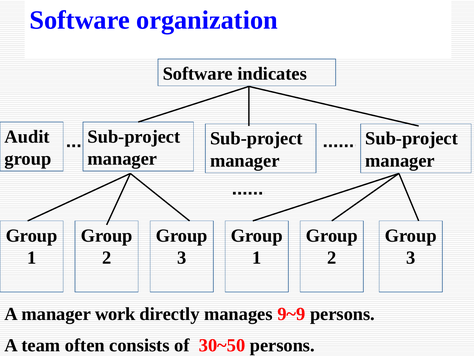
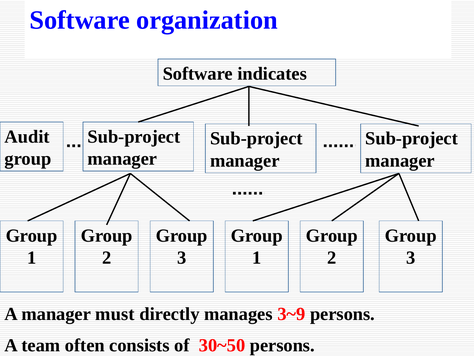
work: work -> must (115, 314)
9~9: 9~9 -> 3~9 (291, 314)
